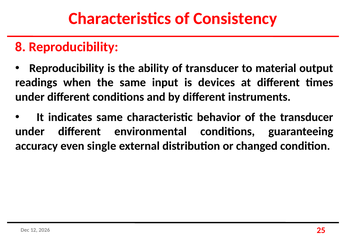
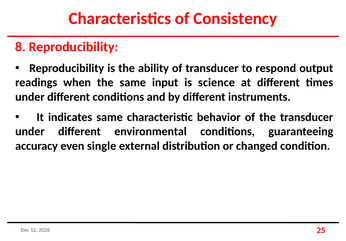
material: material -> respond (276, 68)
devices: devices -> science (216, 83)
